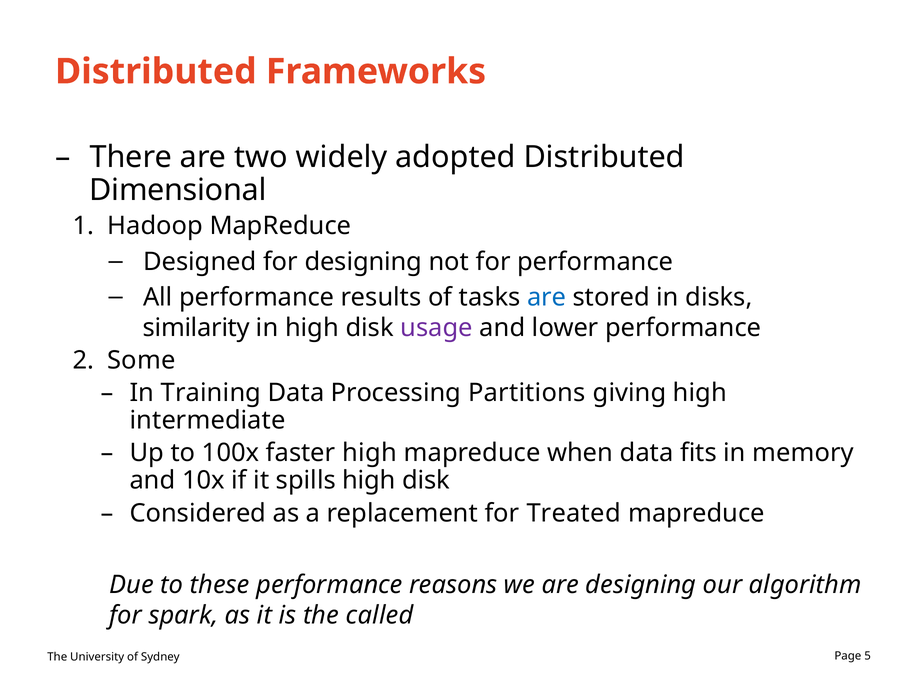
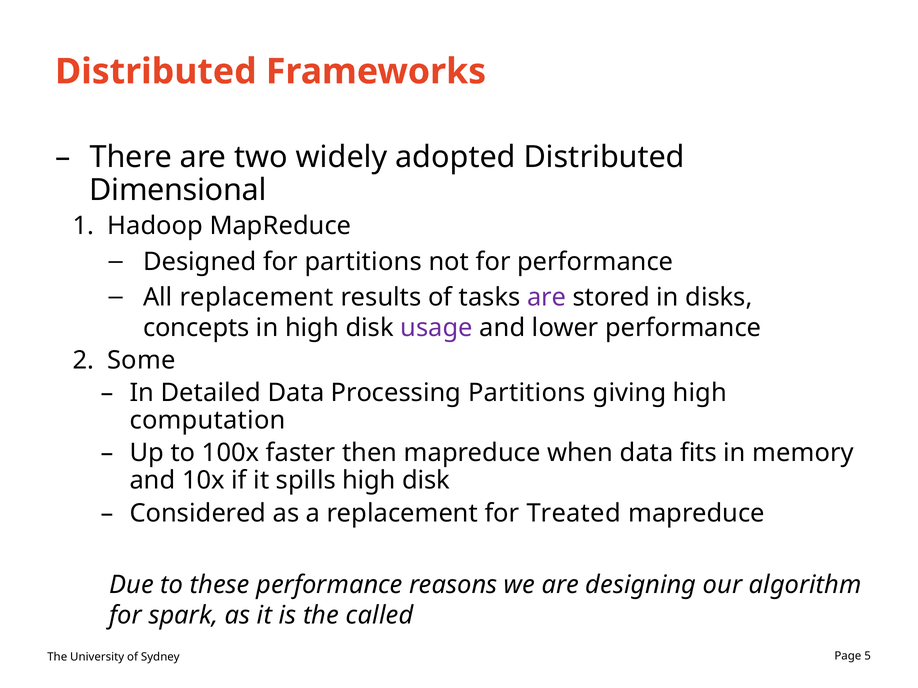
for designing: designing -> partitions (363, 262)
All performance: performance -> replacement (257, 298)
are colour: blue -> purple (547, 298)
similarity: similarity -> concepts (196, 328)
Training: Training -> Detailed (211, 393)
intermediate: intermediate -> computation (208, 421)
faster high: high -> then (370, 453)
